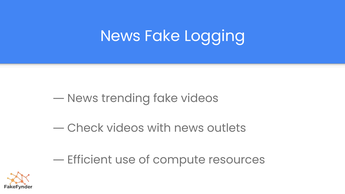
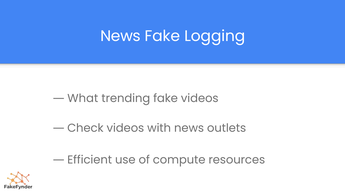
News: News -> What (83, 98)
